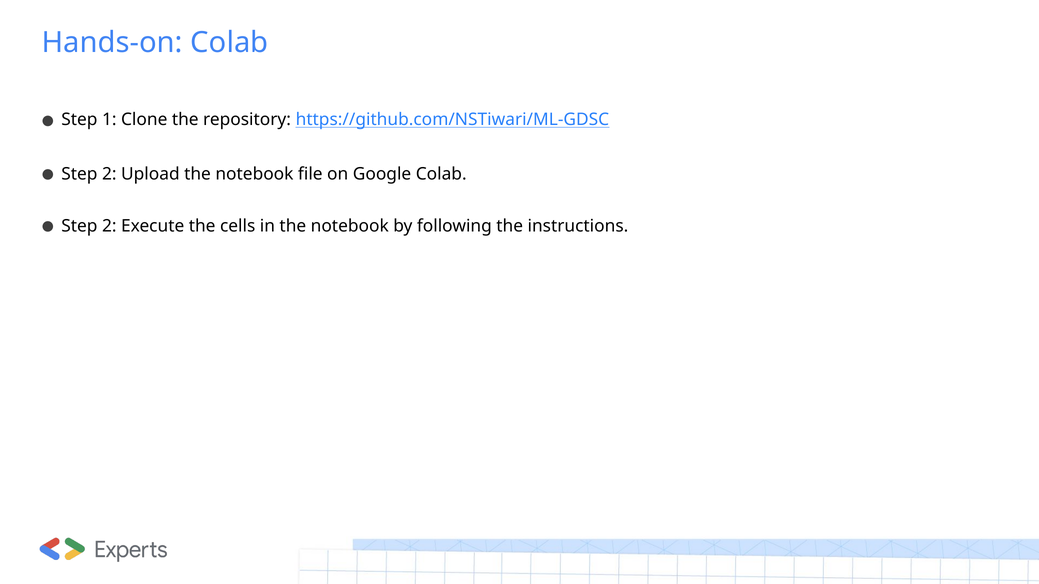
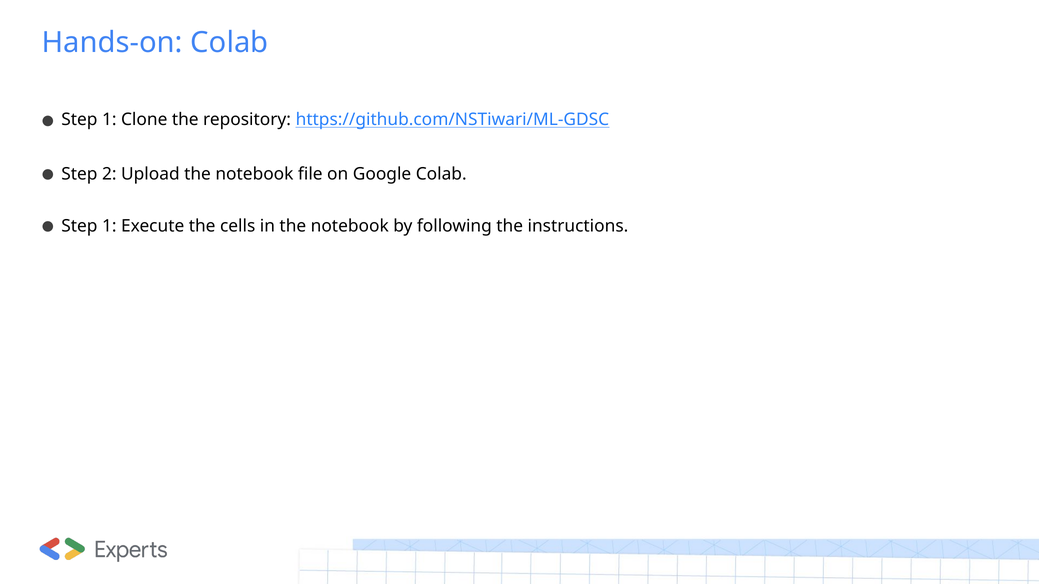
2: 2 -> 1 (109, 226)
